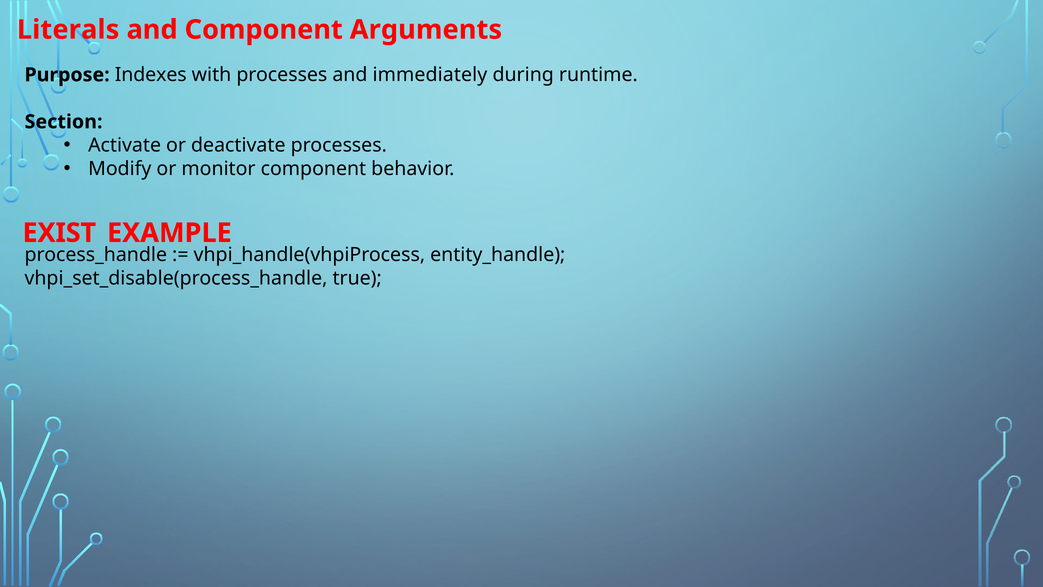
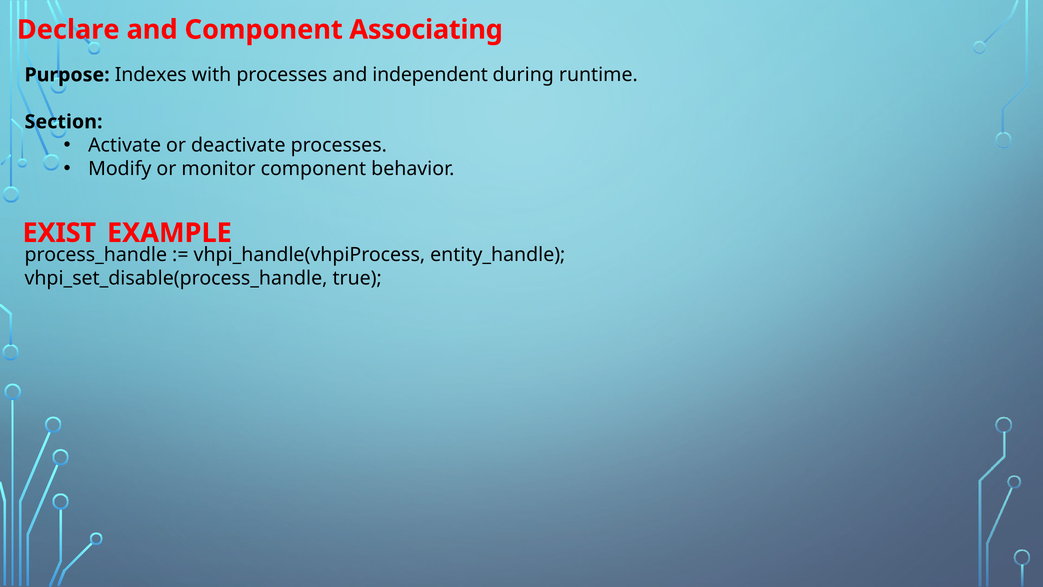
Literals: Literals -> Declare (68, 30)
Arguments: Arguments -> Associating (426, 30)
immediately: immediately -> independent (430, 75)
